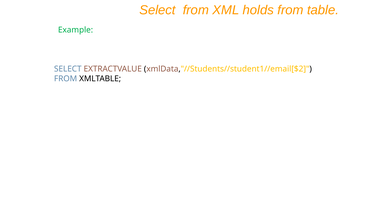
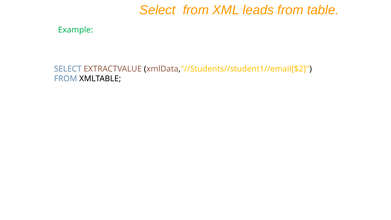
holds: holds -> leads (258, 10)
